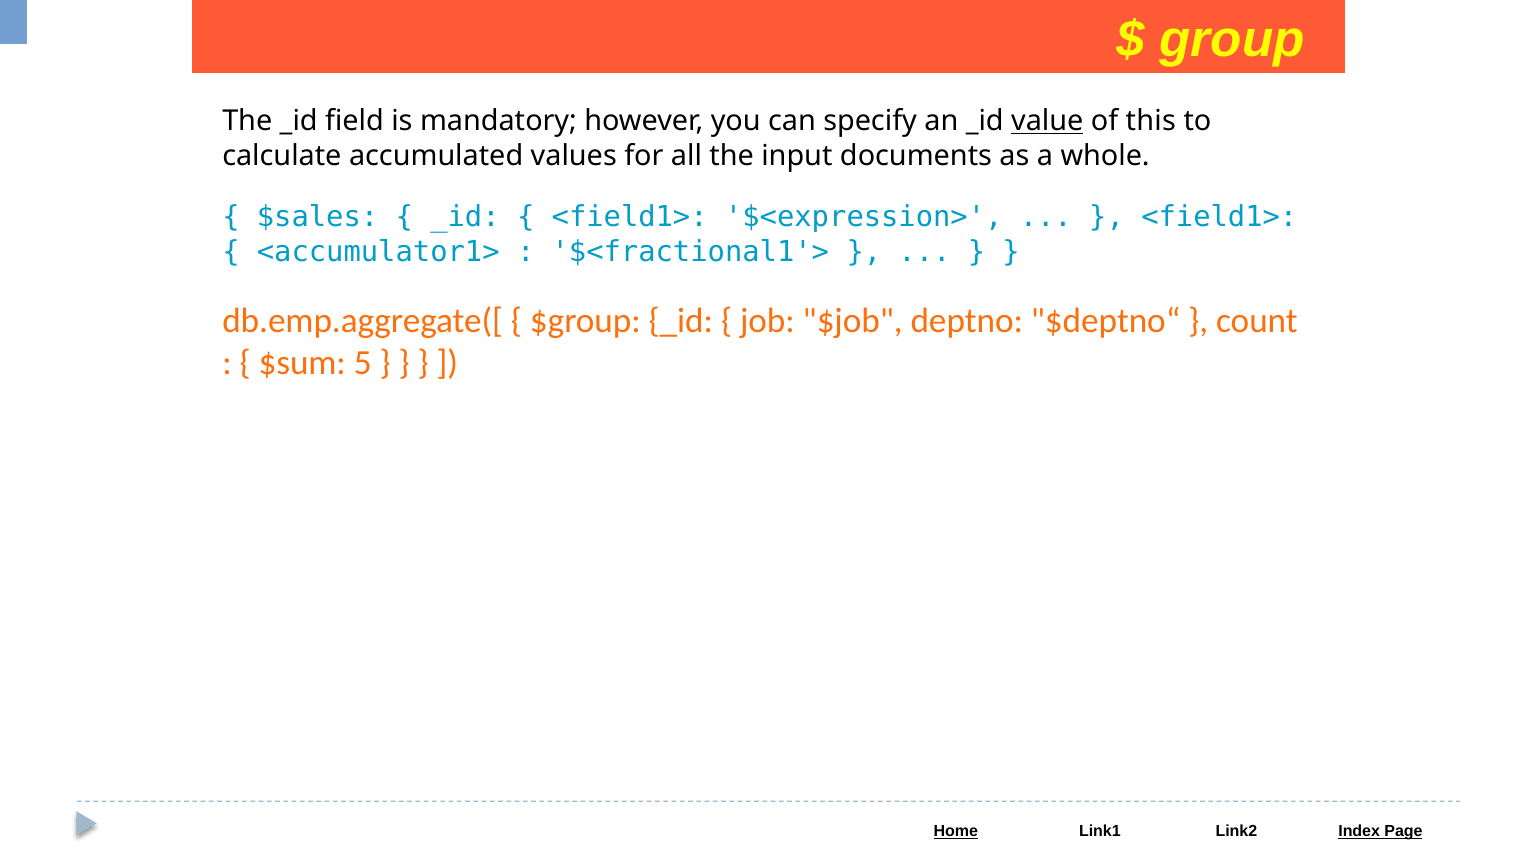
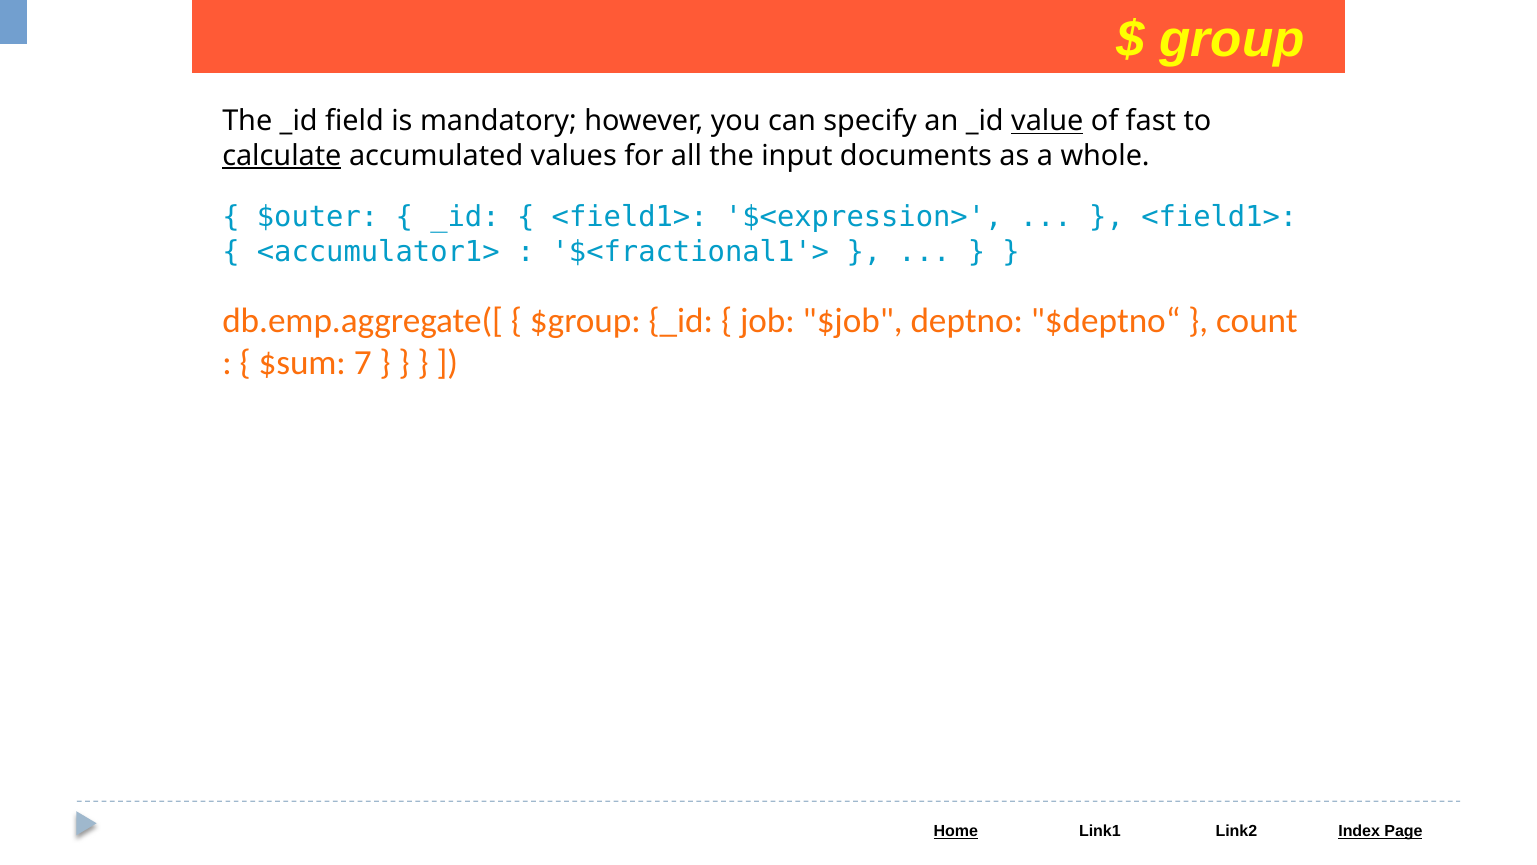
this: this -> fast (1151, 121)
calculate underline: none -> present (282, 156)
$sales: $sales -> $outer (318, 217)
5: 5 -> 7 (363, 363)
